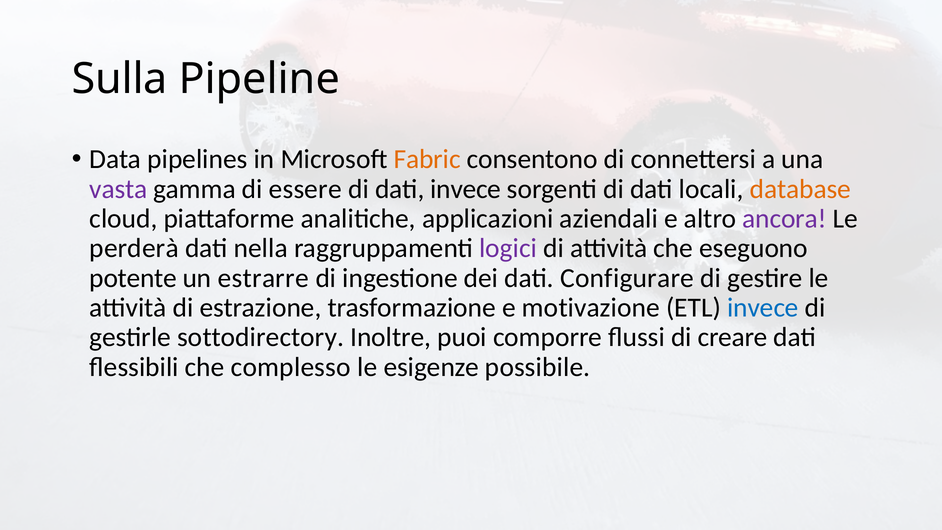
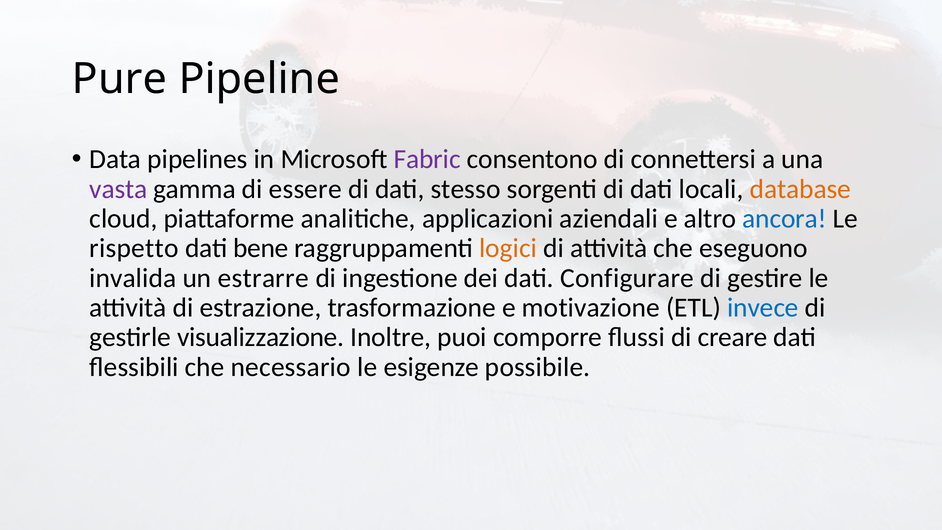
Sulla: Sulla -> Pure (119, 79)
Fabric colour: orange -> purple (427, 159)
dati invece: invece -> stesso (466, 189)
ancora colour: purple -> blue (785, 219)
perderà: perderà -> rispetto (134, 248)
nella: nella -> bene (261, 248)
logici colour: purple -> orange (508, 248)
potente: potente -> invalida (133, 278)
sottodirectory: sottodirectory -> visualizzazione (261, 337)
complesso: complesso -> necessario (291, 367)
